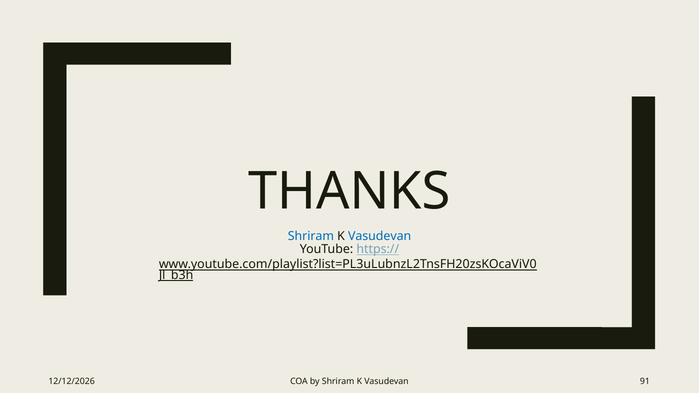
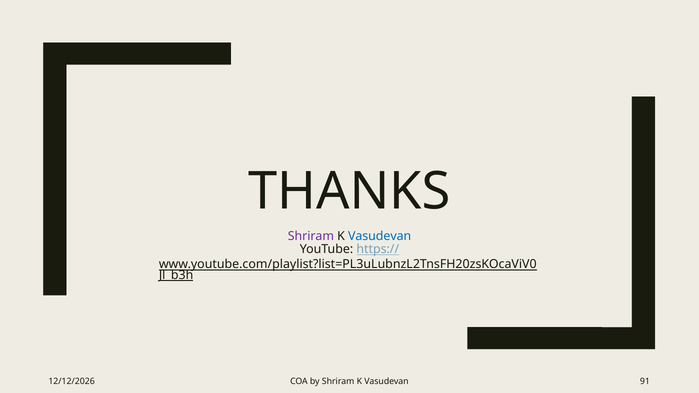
Shriram colour: blue -> purple (311, 236)
